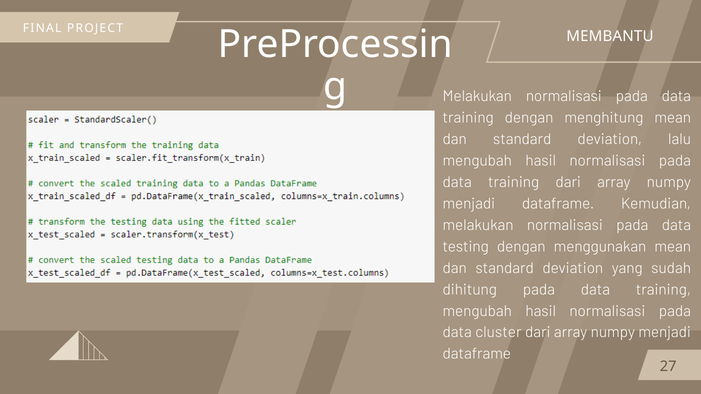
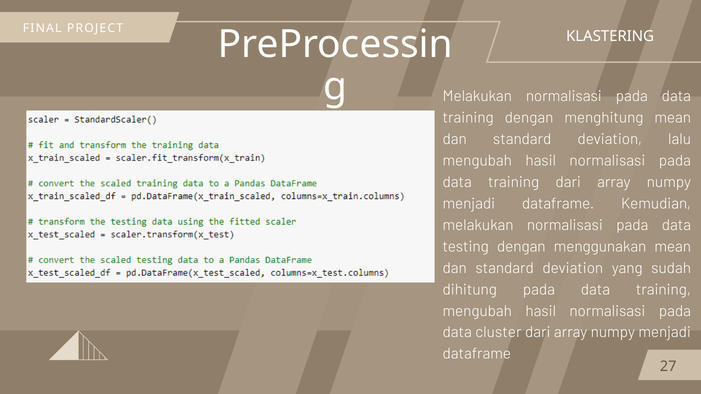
MEMBANTU: MEMBANTU -> KLASTERING (610, 36)
